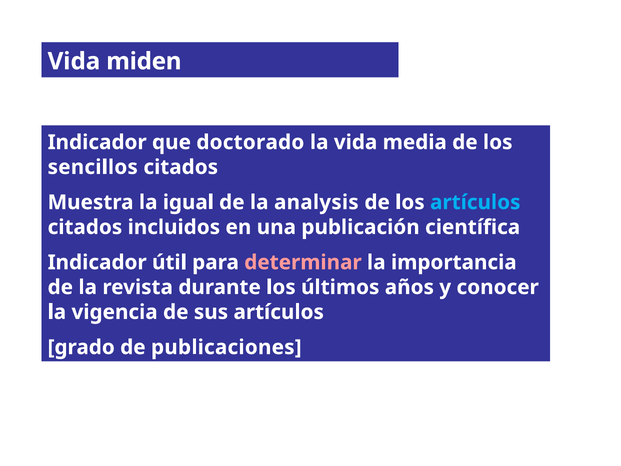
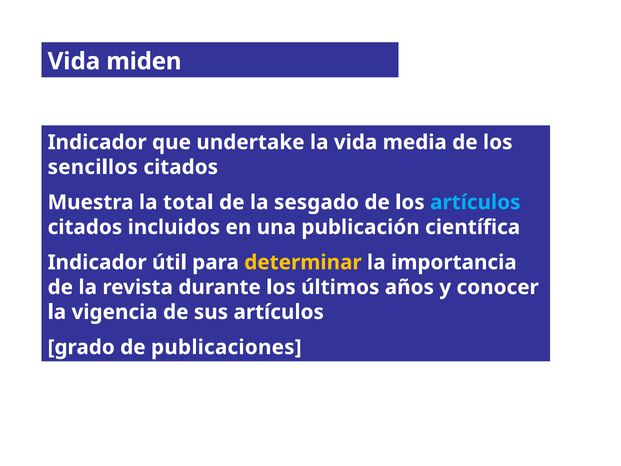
doctorado: doctorado -> undertake (250, 142)
igual: igual -> total (188, 202)
analysis: analysis -> sesgado (316, 202)
determinar colour: pink -> yellow (303, 262)
